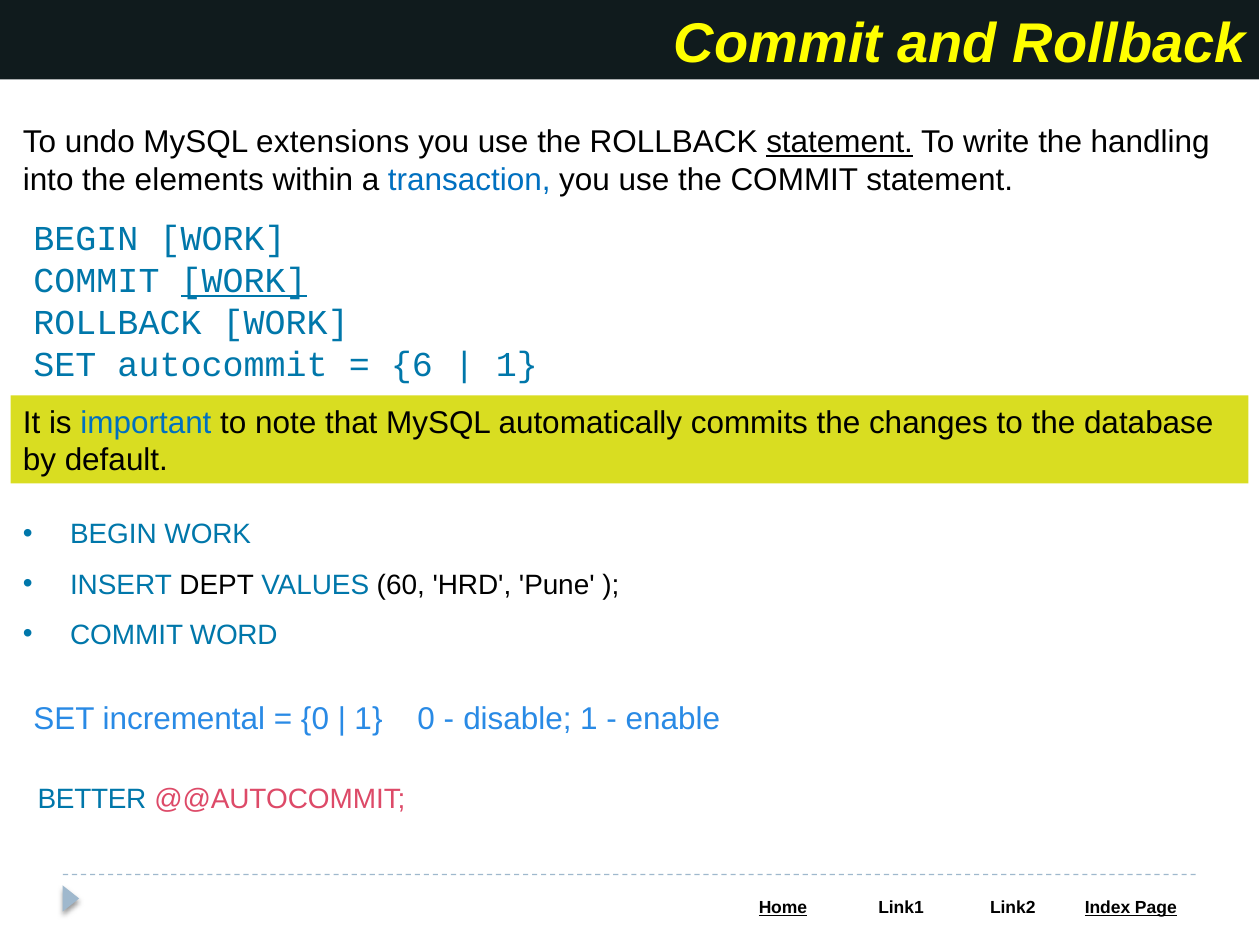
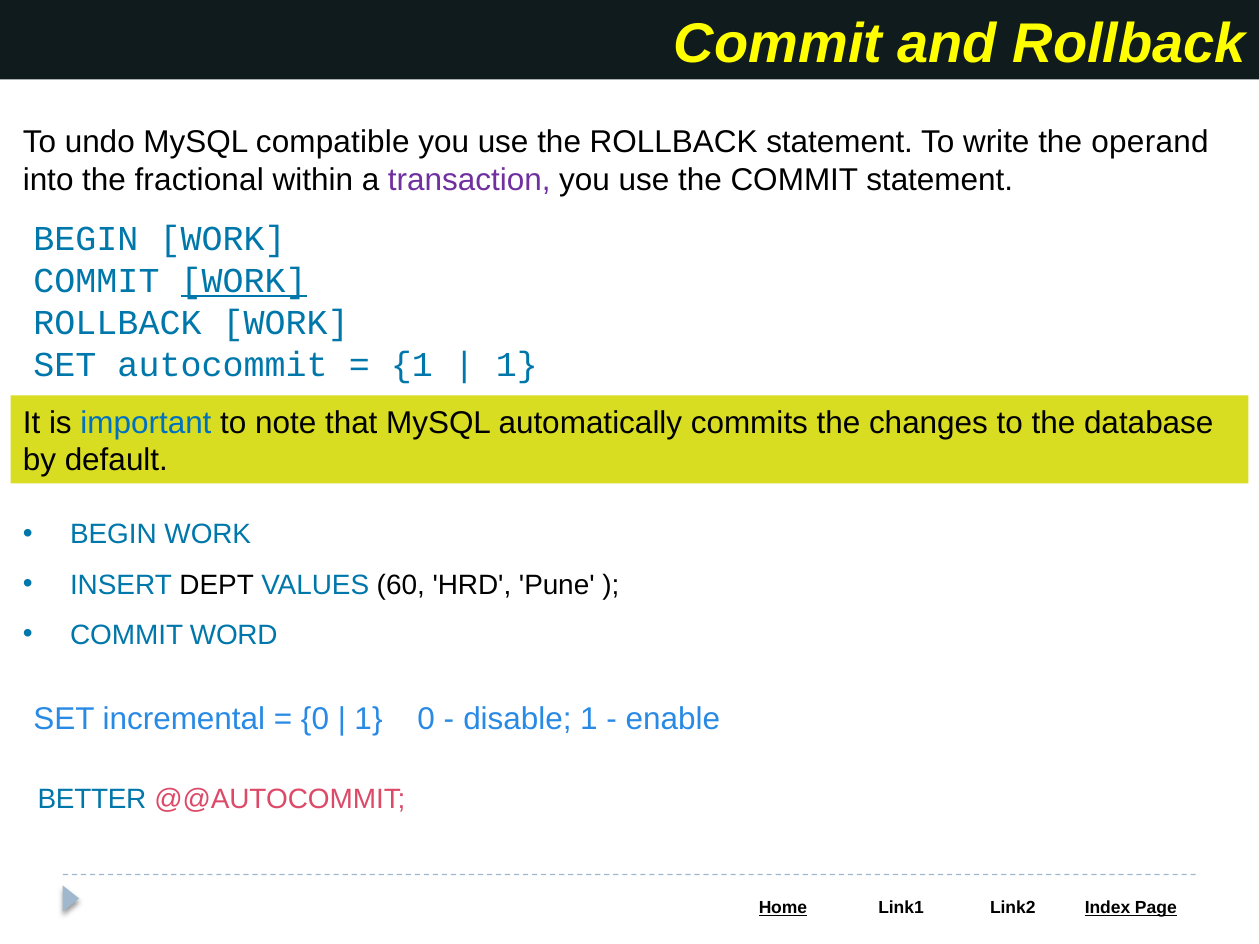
extensions: extensions -> compatible (333, 143)
statement underline: present -> none (840, 143)
handling: handling -> operand (1150, 143)
elements: elements -> fractional (199, 180)
transaction colour: blue -> purple (469, 180)
6: 6 -> 1 (412, 365)
